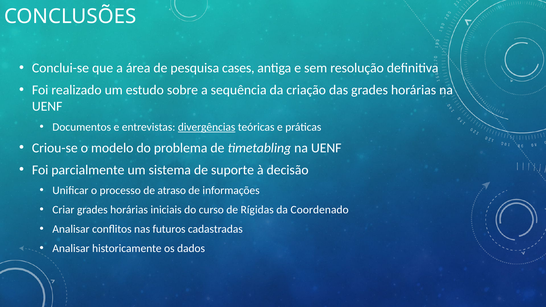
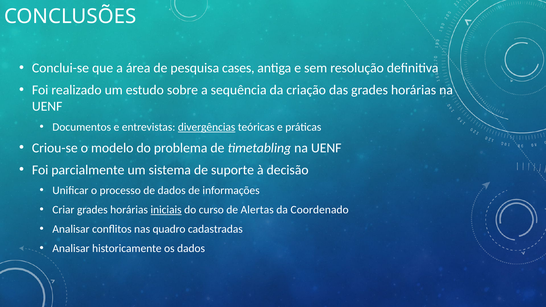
de atraso: atraso -> dados (172, 191)
iniciais underline: none -> present (166, 210)
Rígidas: Rígidas -> Alertas (257, 210)
futuros: futuros -> quadro (169, 229)
